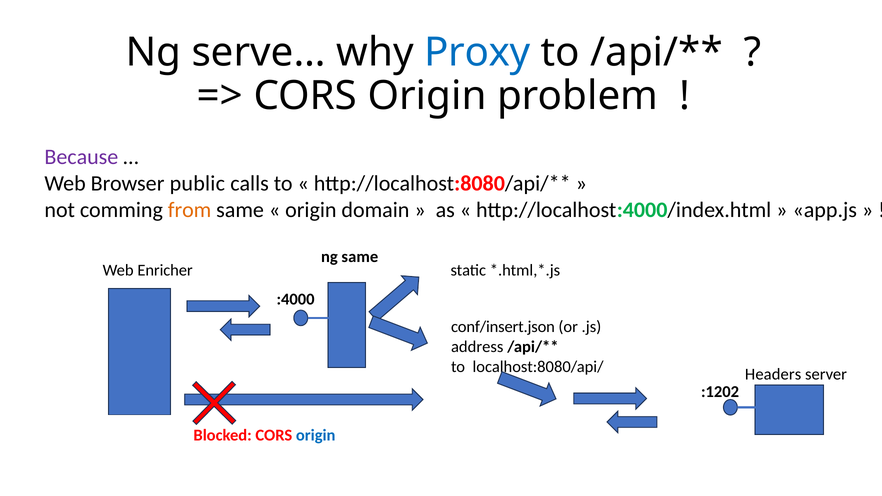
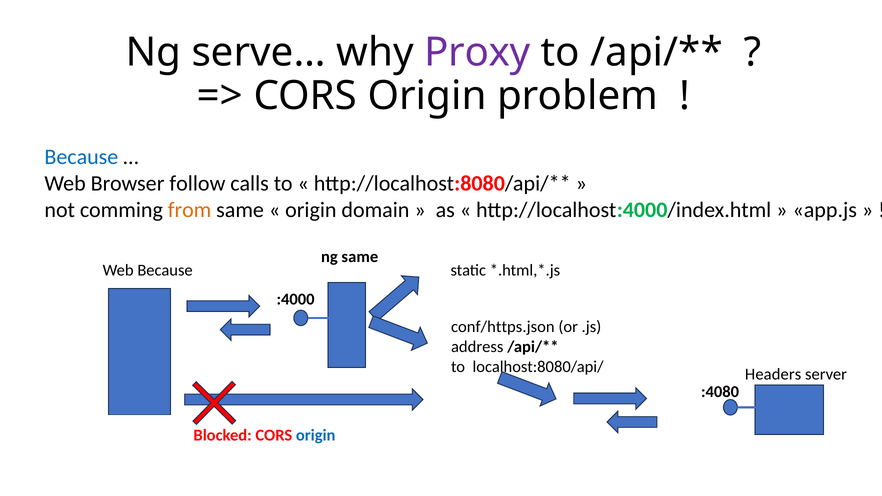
Proxy colour: blue -> purple (477, 52)
Because colour: purple -> blue (81, 157)
public: public -> follow (197, 184)
Web Enricher: Enricher -> Because (165, 270)
conf/insert.json: conf/insert.json -> conf/https.json (503, 327)
:1202: :1202 -> :4080 (720, 392)
